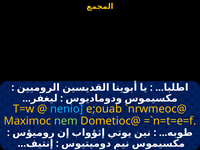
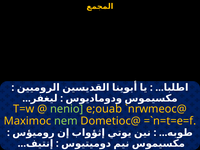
nenio colour: light blue -> light green (67, 109)
